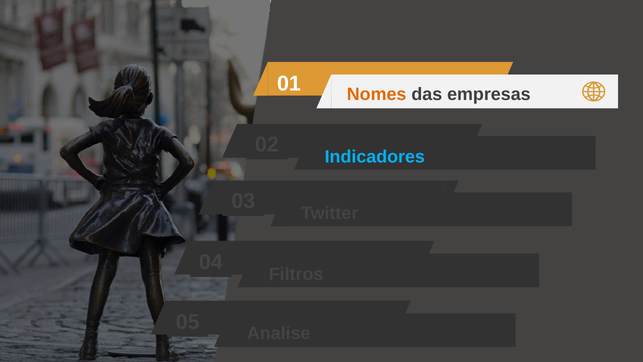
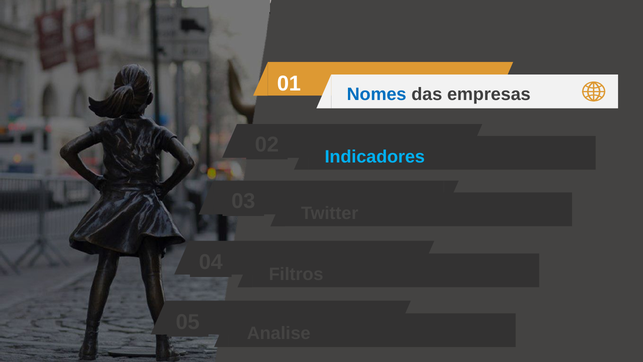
Nomes colour: orange -> blue (377, 94)
